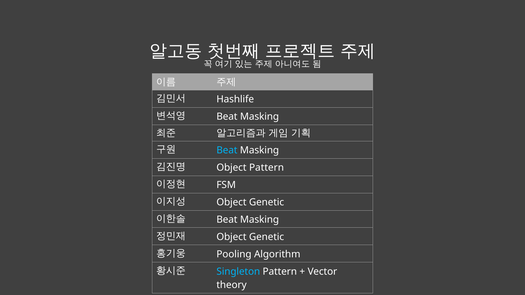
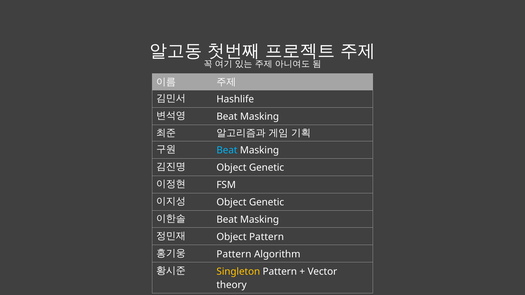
Pattern: Pattern -> Genetic (267, 168)
Genetic: Genetic -> Pattern (267, 237)
Pooling: Pooling -> Pattern (234, 254)
Singleton colour: light blue -> yellow (238, 272)
